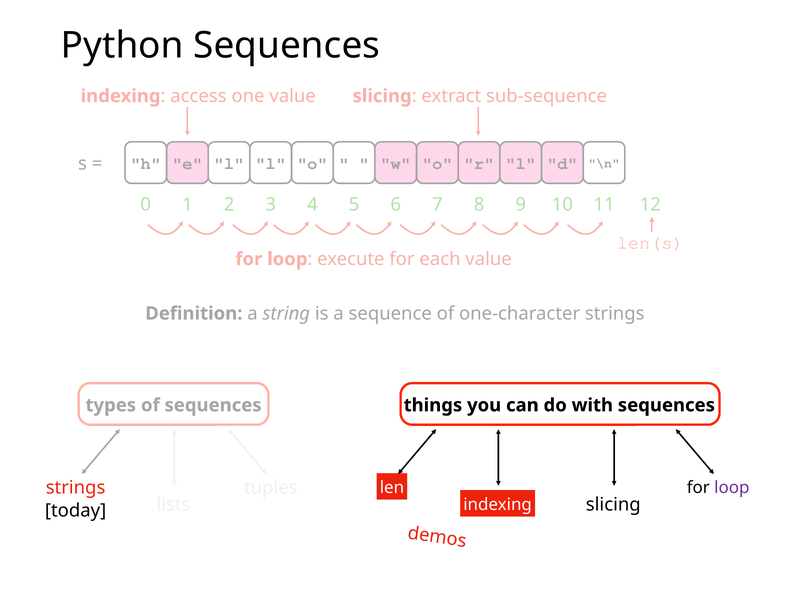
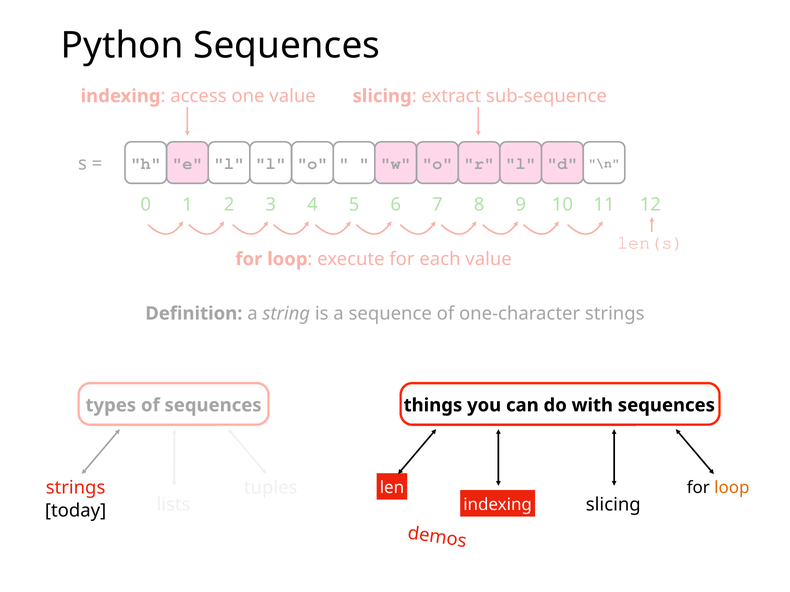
loop colour: purple -> orange (732, 488)
